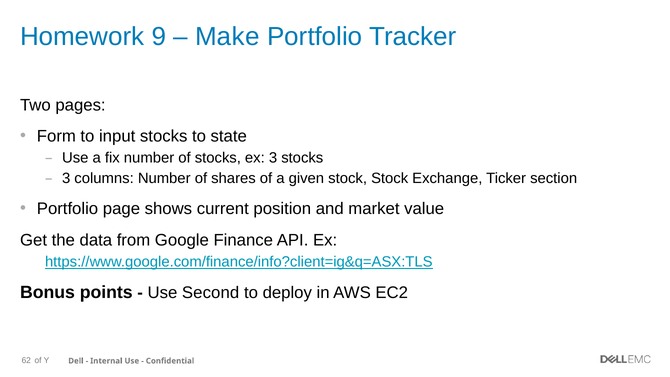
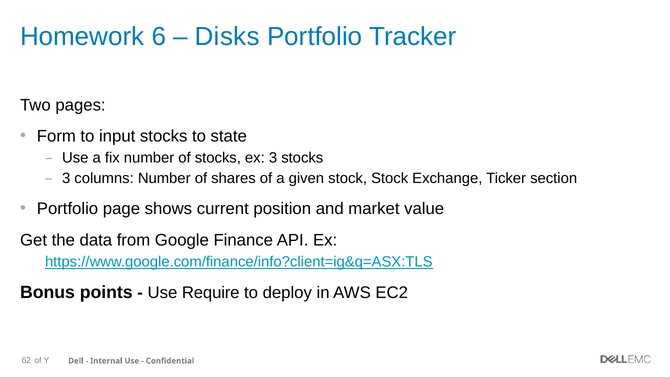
9: 9 -> 6 (159, 37)
Make: Make -> Disks (227, 37)
Second: Second -> Require (211, 293)
